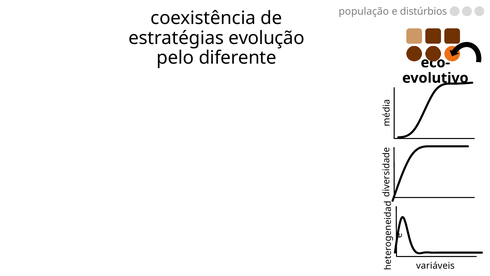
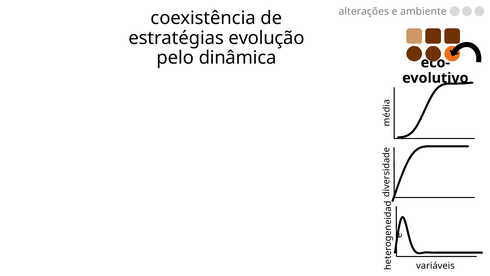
população: população -> alterações (364, 11)
distúrbios: distúrbios -> ambiente (423, 11)
diferente: diferente -> dinâmica (238, 58)
